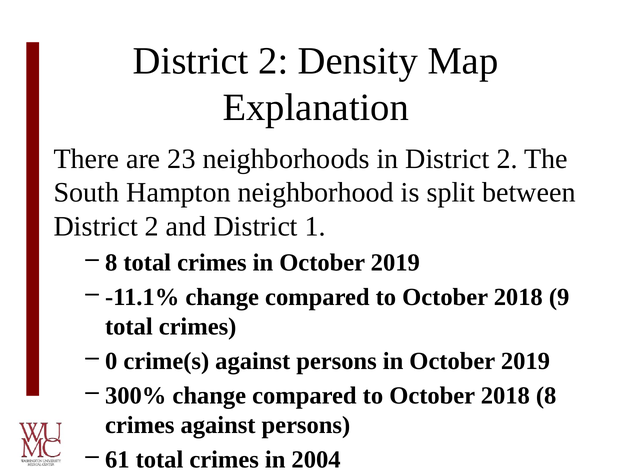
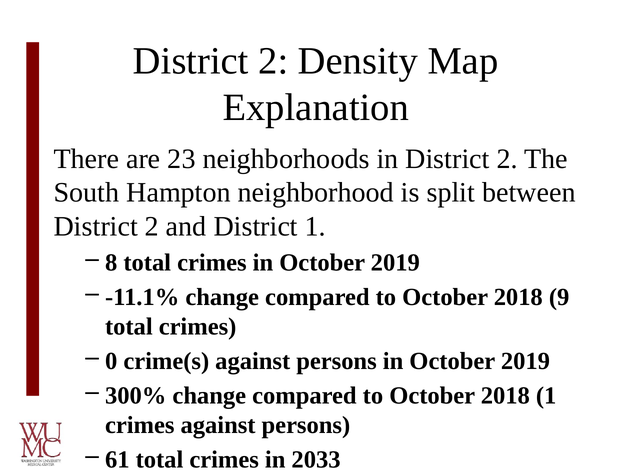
2018 8: 8 -> 1 (546, 395)
2004: 2004 -> 2033 (316, 459)
